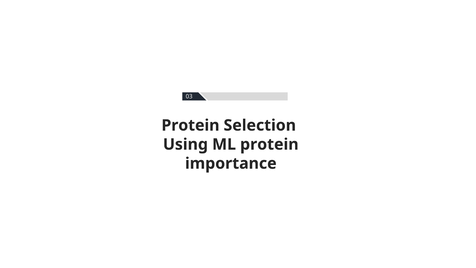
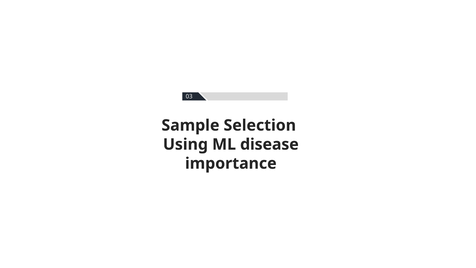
Protein: Protein -> Sample (190, 125)
ML protein: protein -> disease (269, 144)
